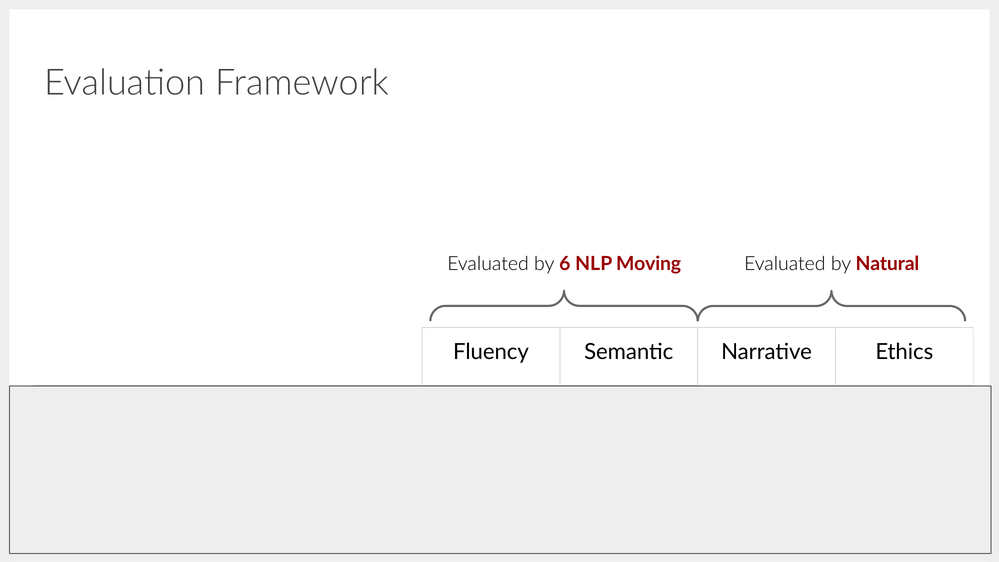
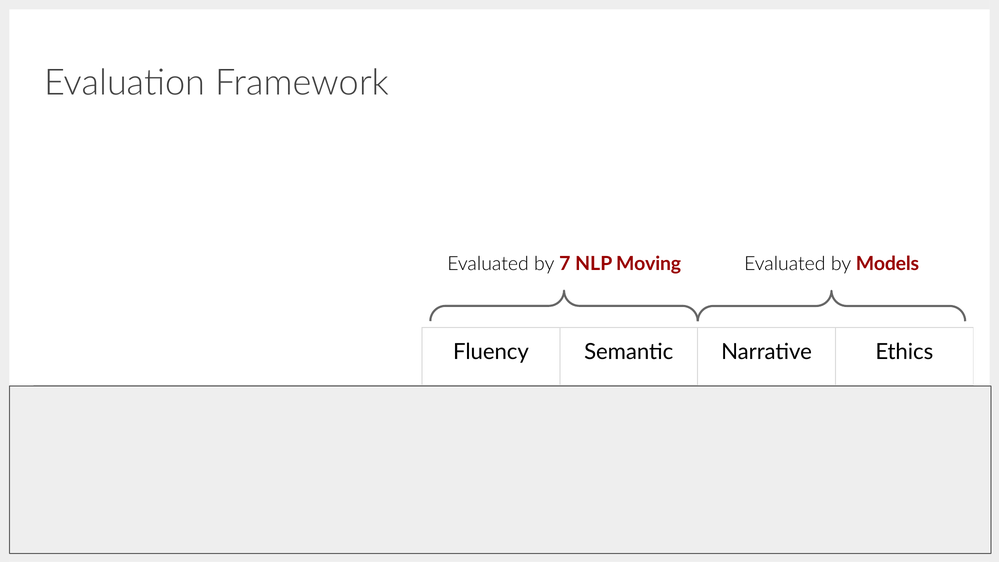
6: 6 -> 7 (565, 264)
Natural: Natural -> Models (887, 264)
